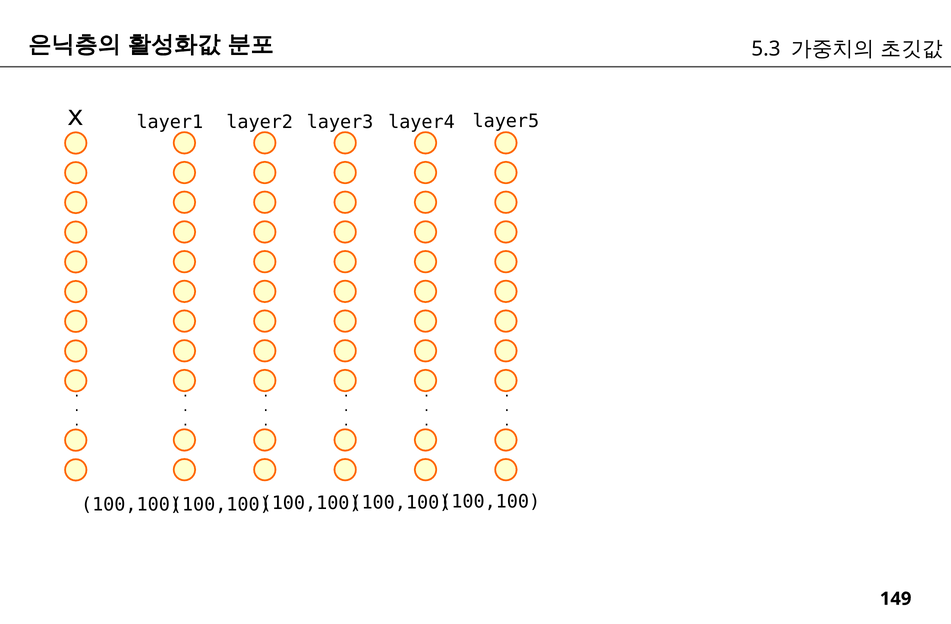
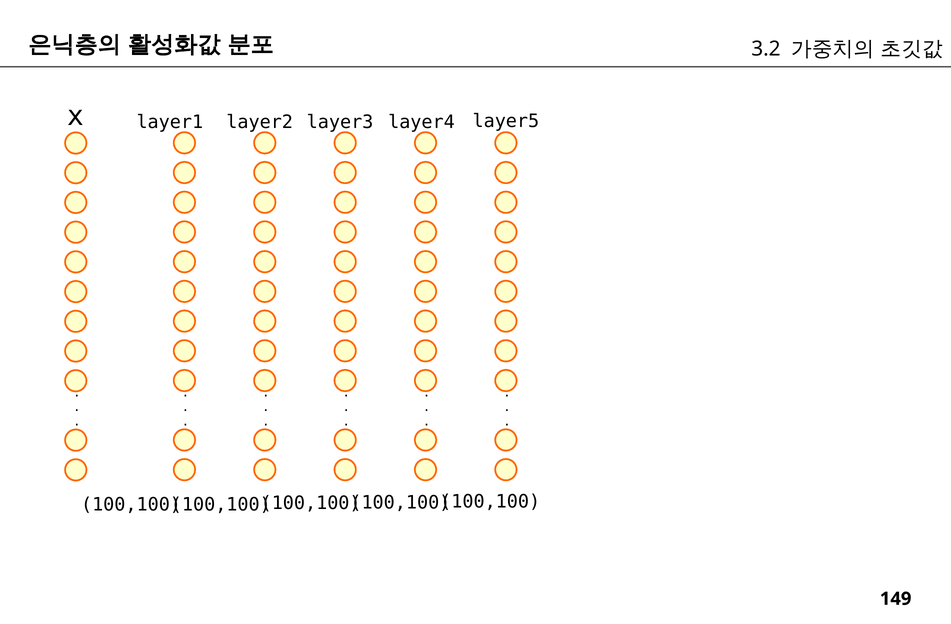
5.3: 5.3 -> 3.2 (766, 49)
